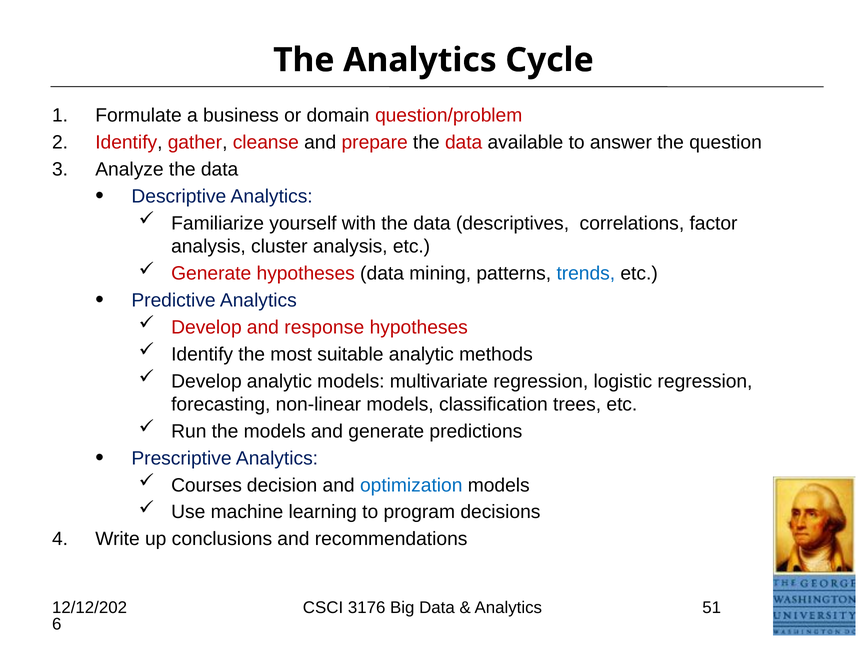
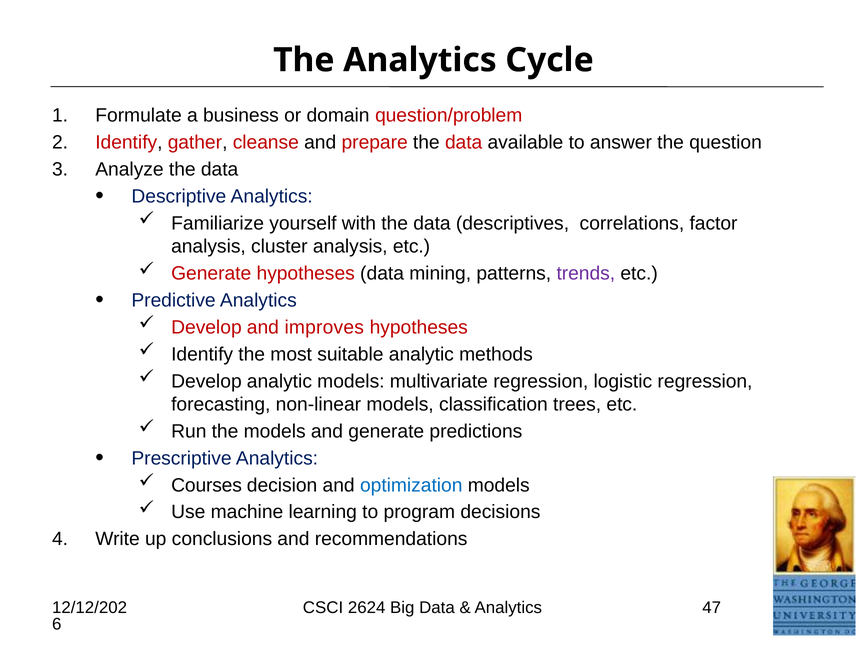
trends colour: blue -> purple (586, 273)
response: response -> improves (324, 327)
3176: 3176 -> 2624 (367, 608)
51: 51 -> 47 (712, 608)
